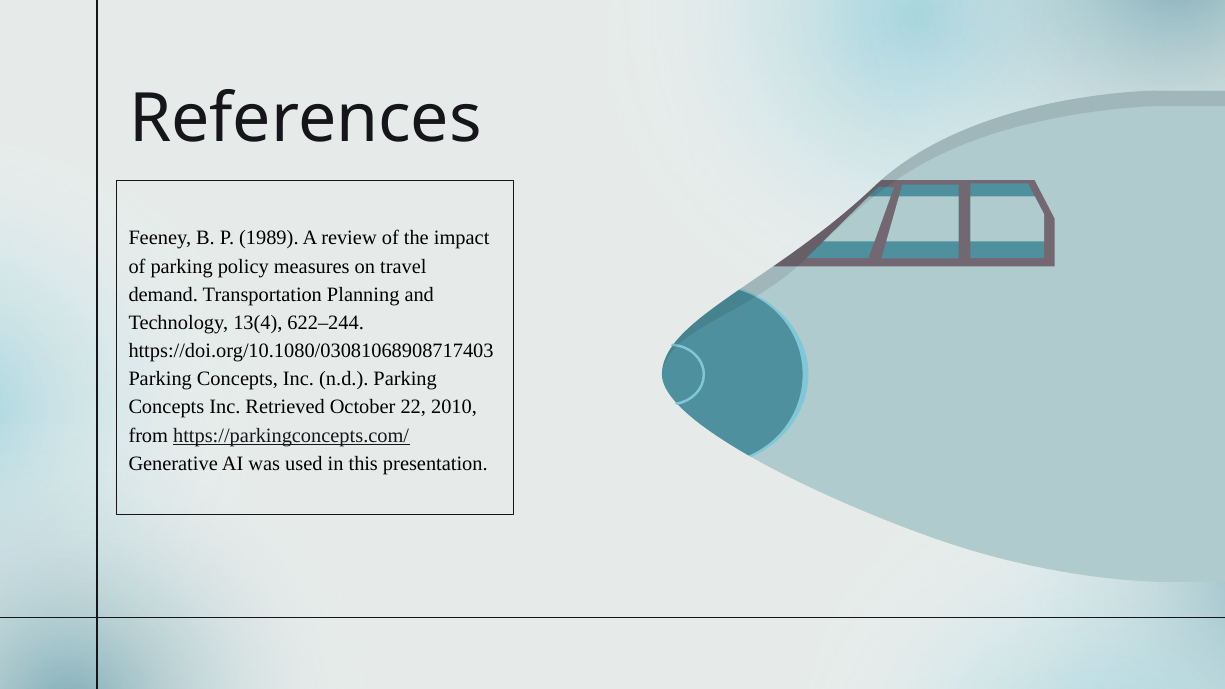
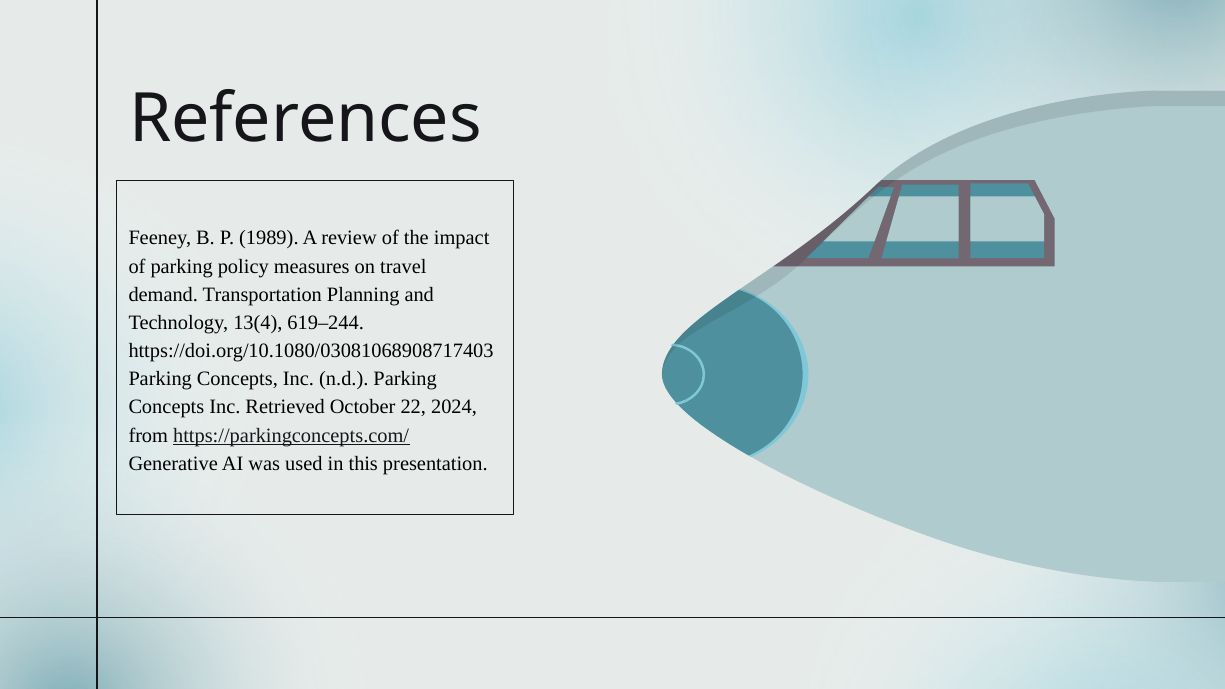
622–244: 622–244 -> 619–244 (326, 323)
2010: 2010 -> 2024 (454, 407)
